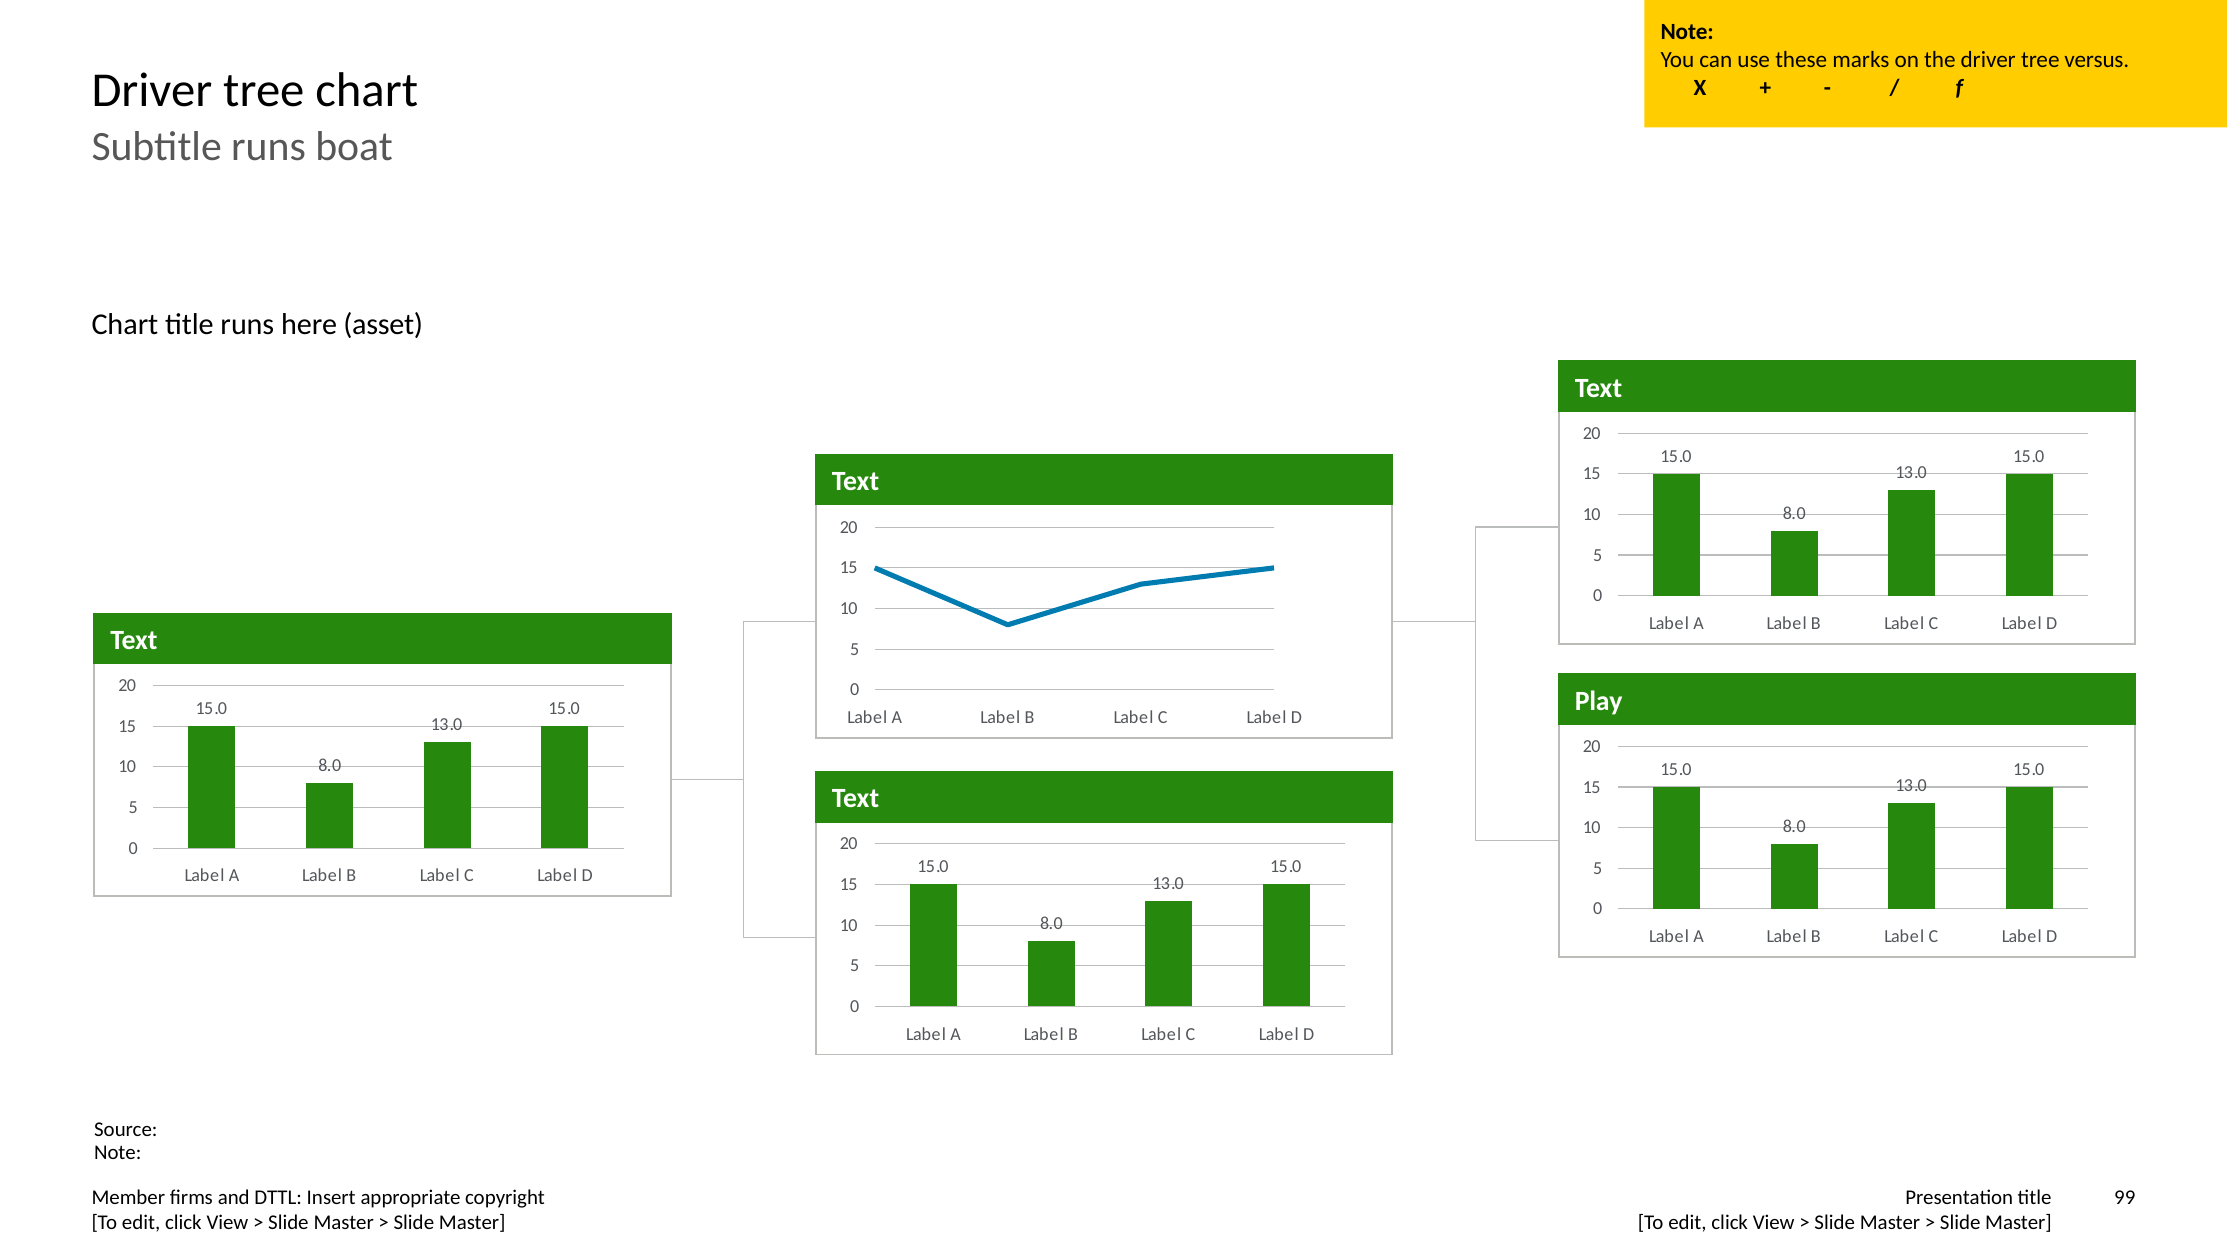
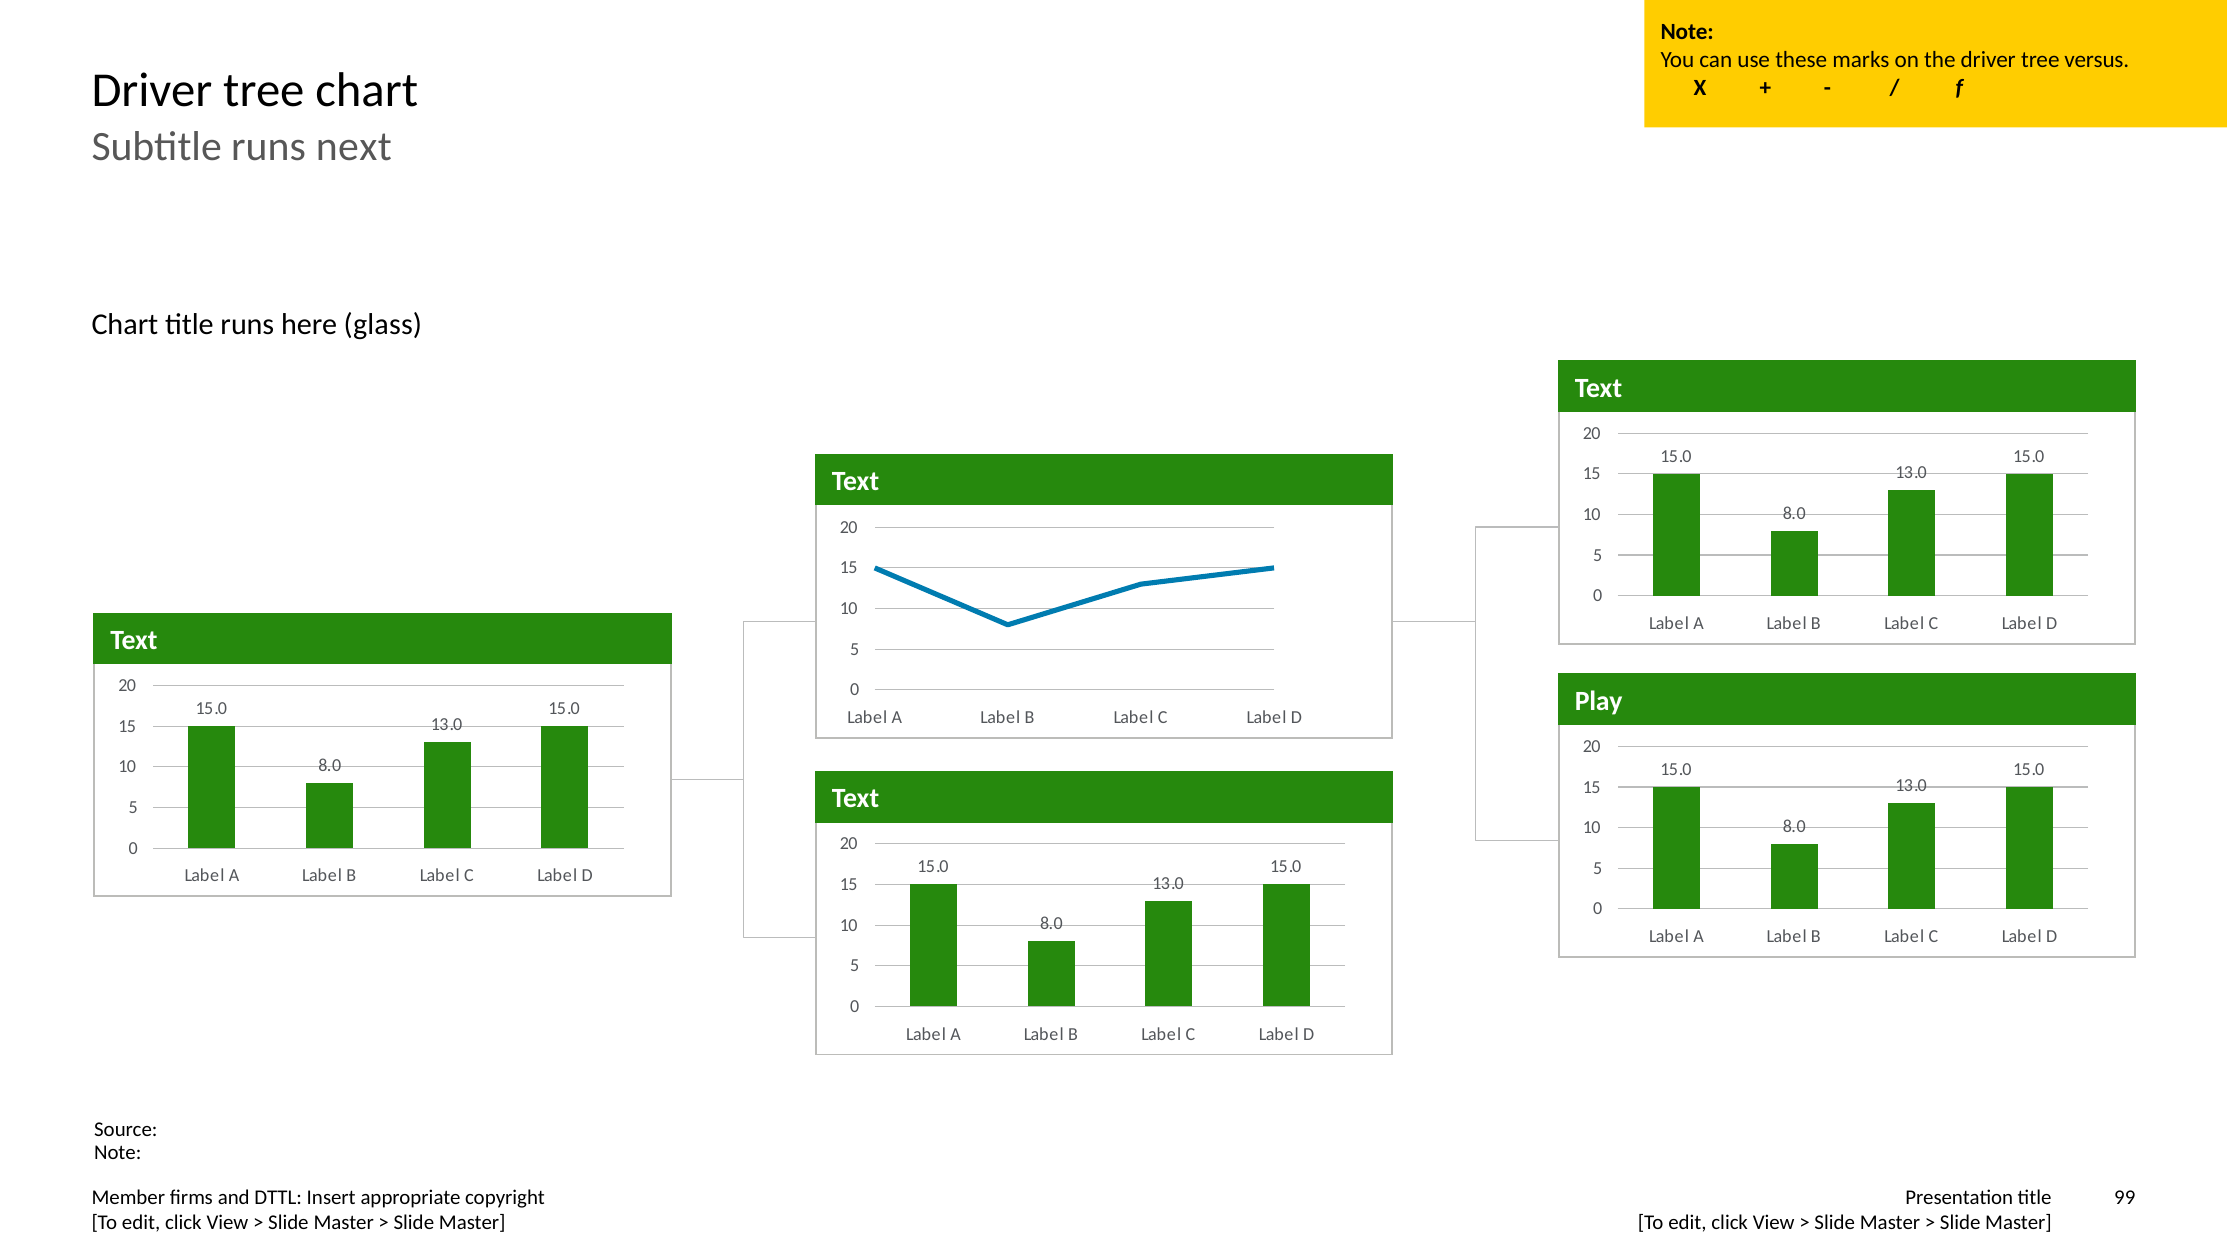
boat: boat -> next (354, 147)
asset: asset -> glass (383, 324)
